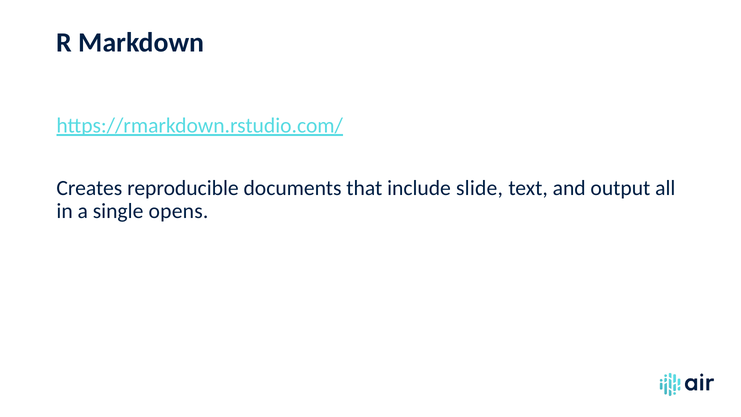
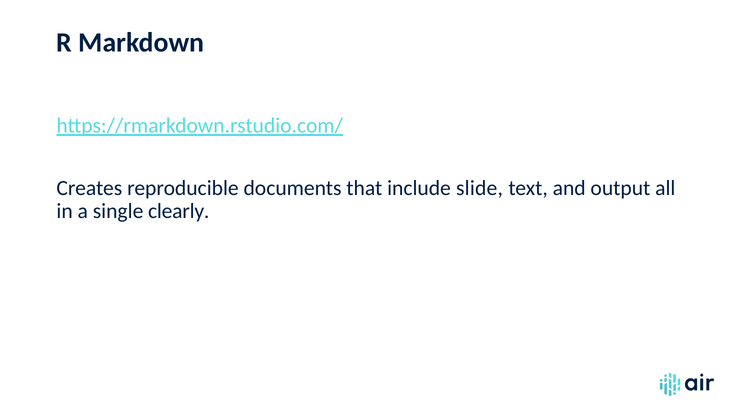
opens: opens -> clearly (179, 211)
